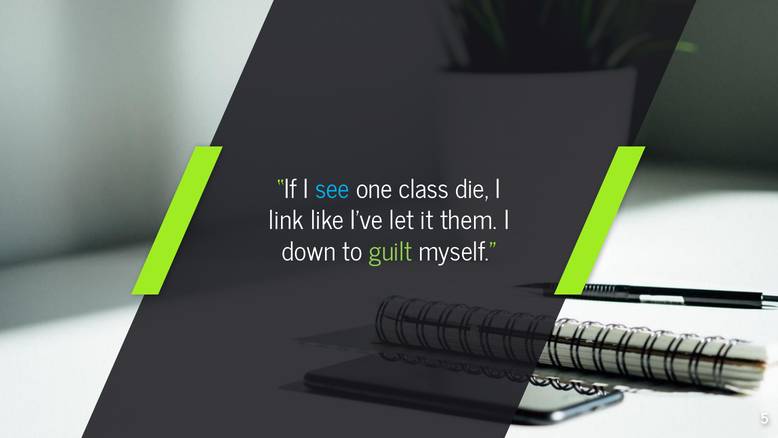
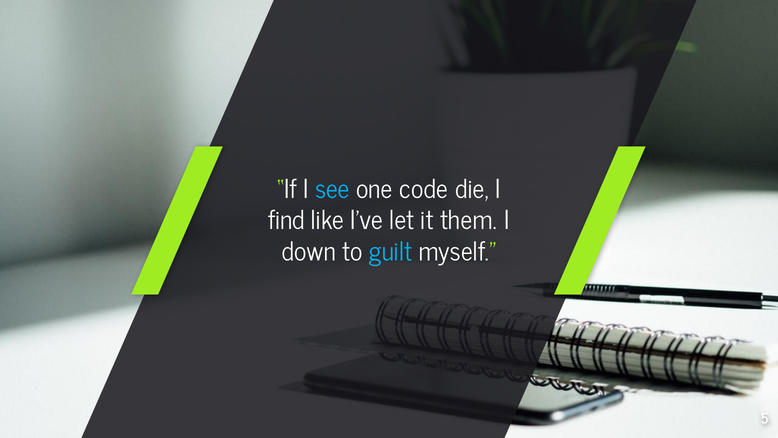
class: class -> code (424, 189)
link: link -> find (286, 221)
guilt colour: light green -> light blue (390, 252)
